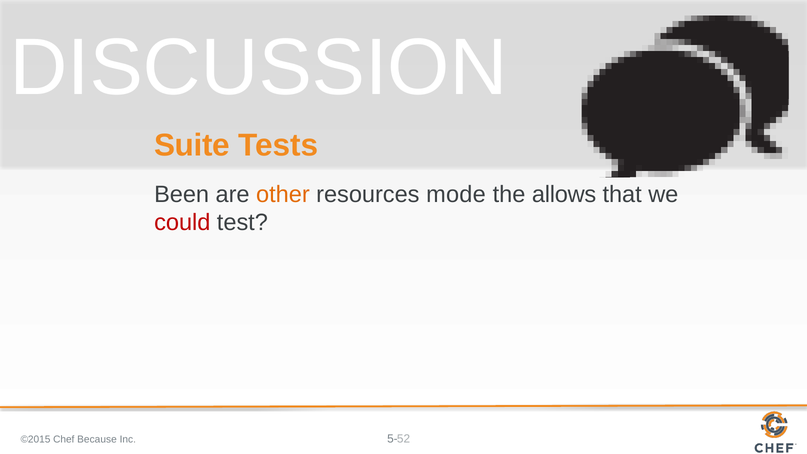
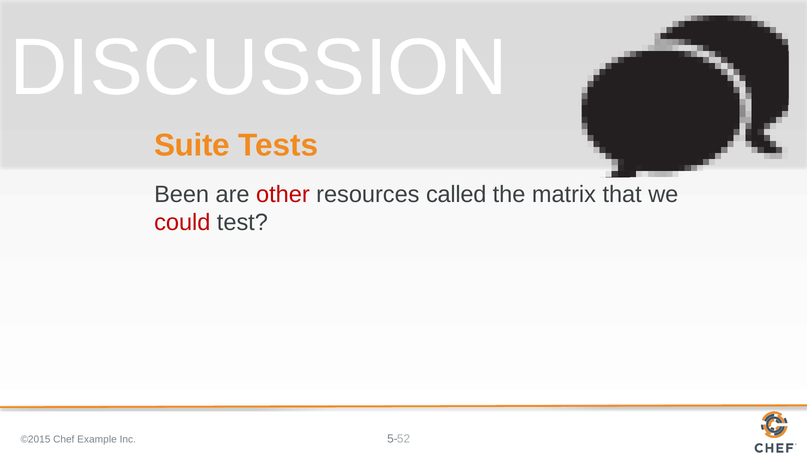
other colour: orange -> red (283, 194)
mode: mode -> called (456, 194)
allows: allows -> matrix (564, 194)
Because: Because -> Example (97, 439)
